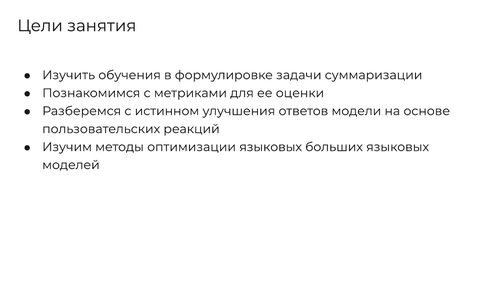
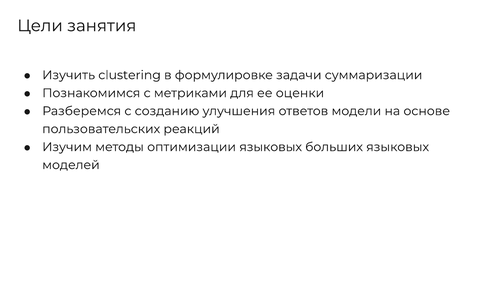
обучения: обучения -> clustering (130, 75)
истинном: истинном -> созданию (167, 111)
